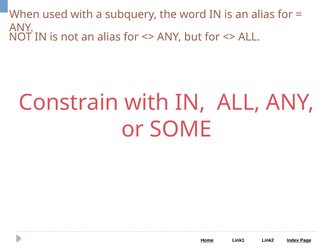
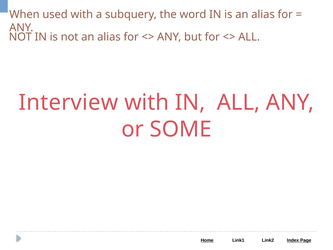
Constrain: Constrain -> Interview (68, 103)
